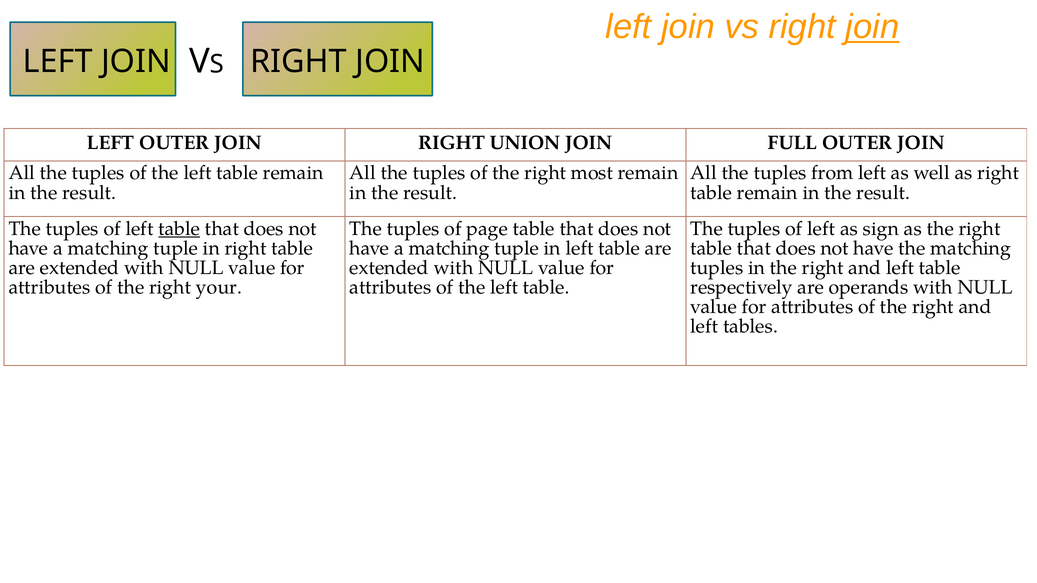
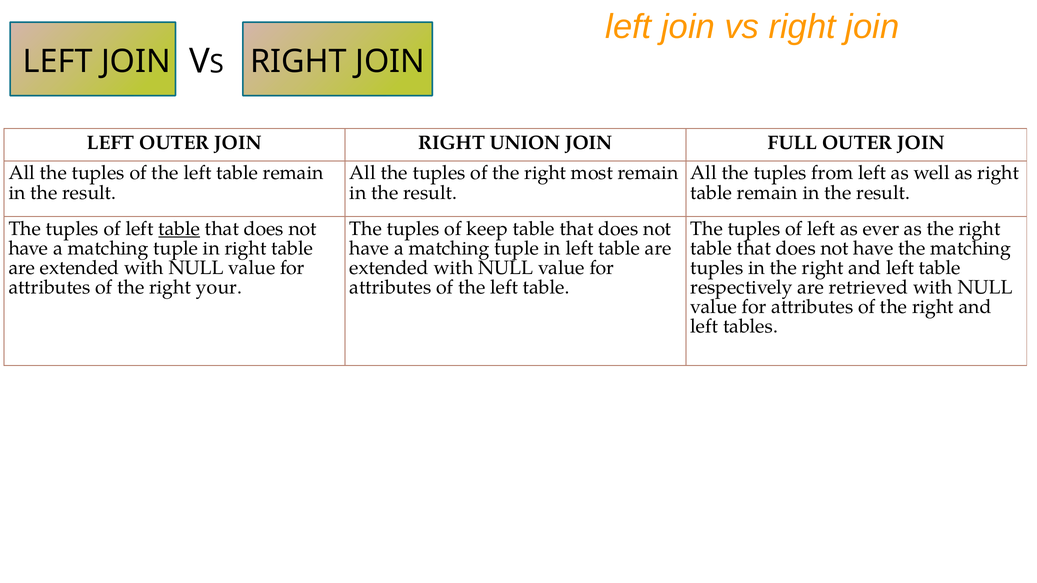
join underline: present -> none (872, 27)
page: page -> keep (487, 229)
sign: sign -> ever (881, 229)
operands: operands -> retrieved (869, 288)
